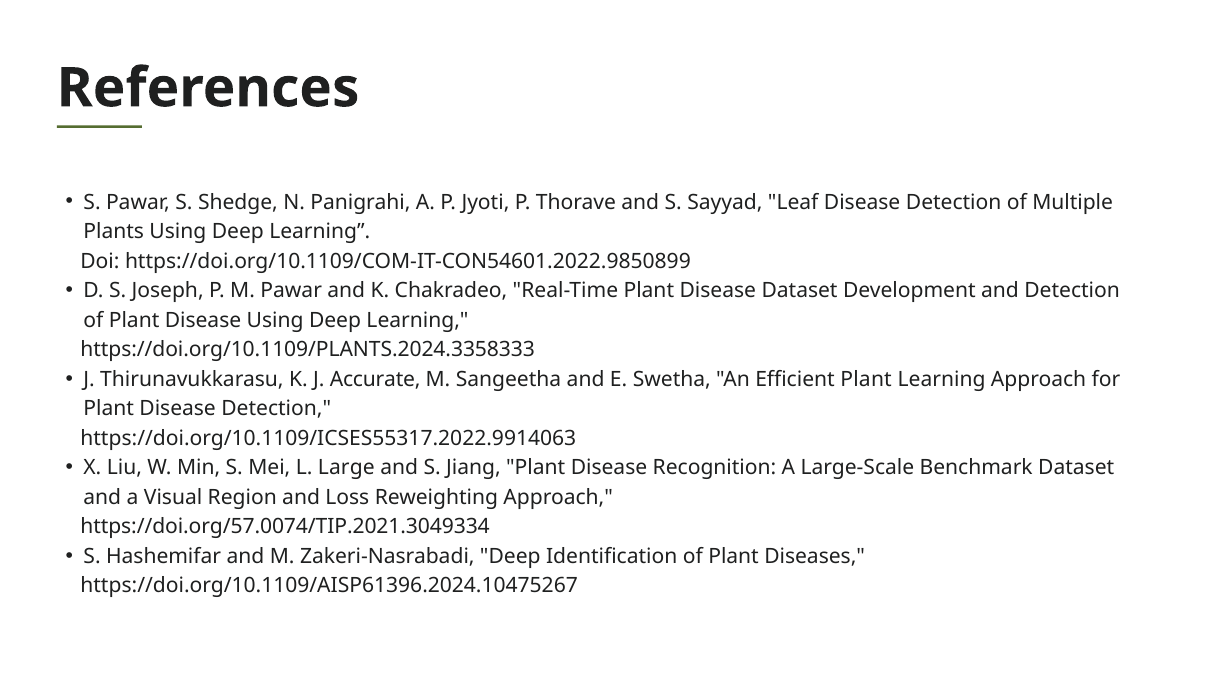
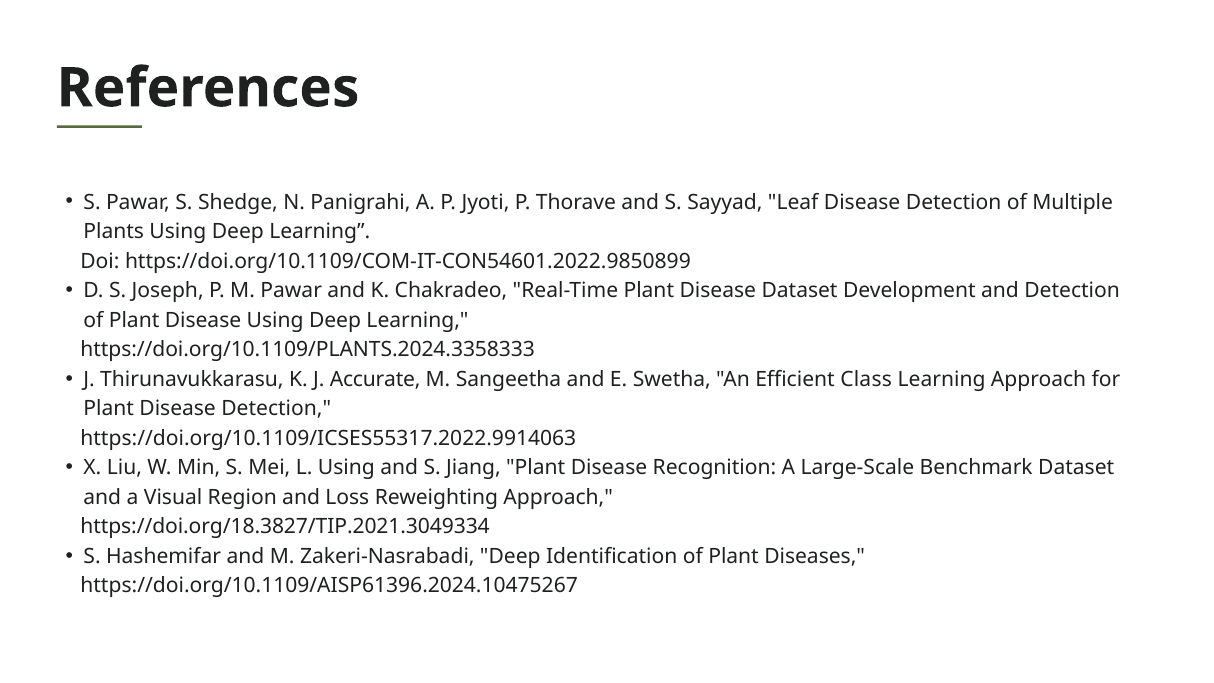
Efficient Plant: Plant -> Class (866, 379)
L Large: Large -> Using (346, 468)
https://doi.org/57.0074/TIP.2021.3049334: https://doi.org/57.0074/TIP.2021.3049334 -> https://doi.org/18.3827/TIP.2021.3049334 (285, 527)
